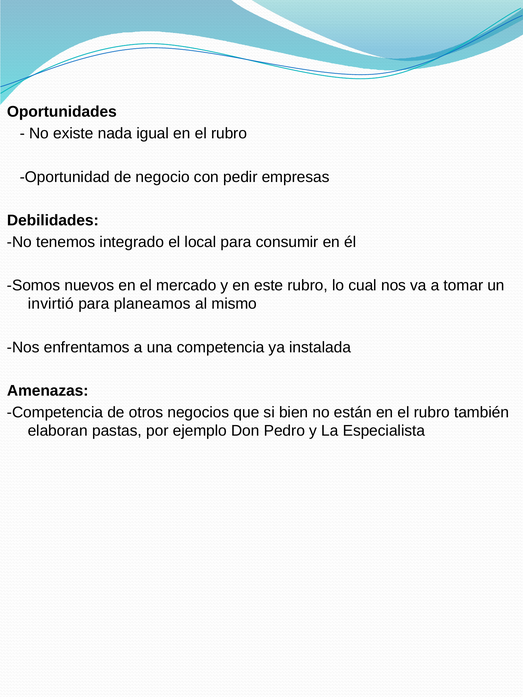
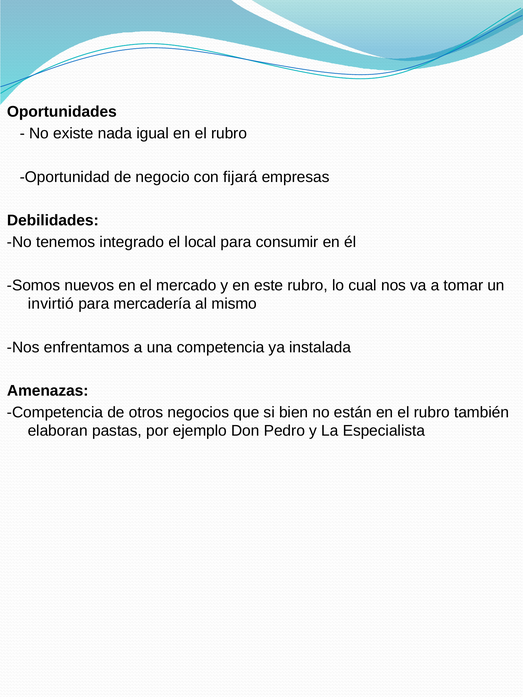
pedir: pedir -> fijará (240, 177)
planeamos: planeamos -> mercadería (152, 304)
